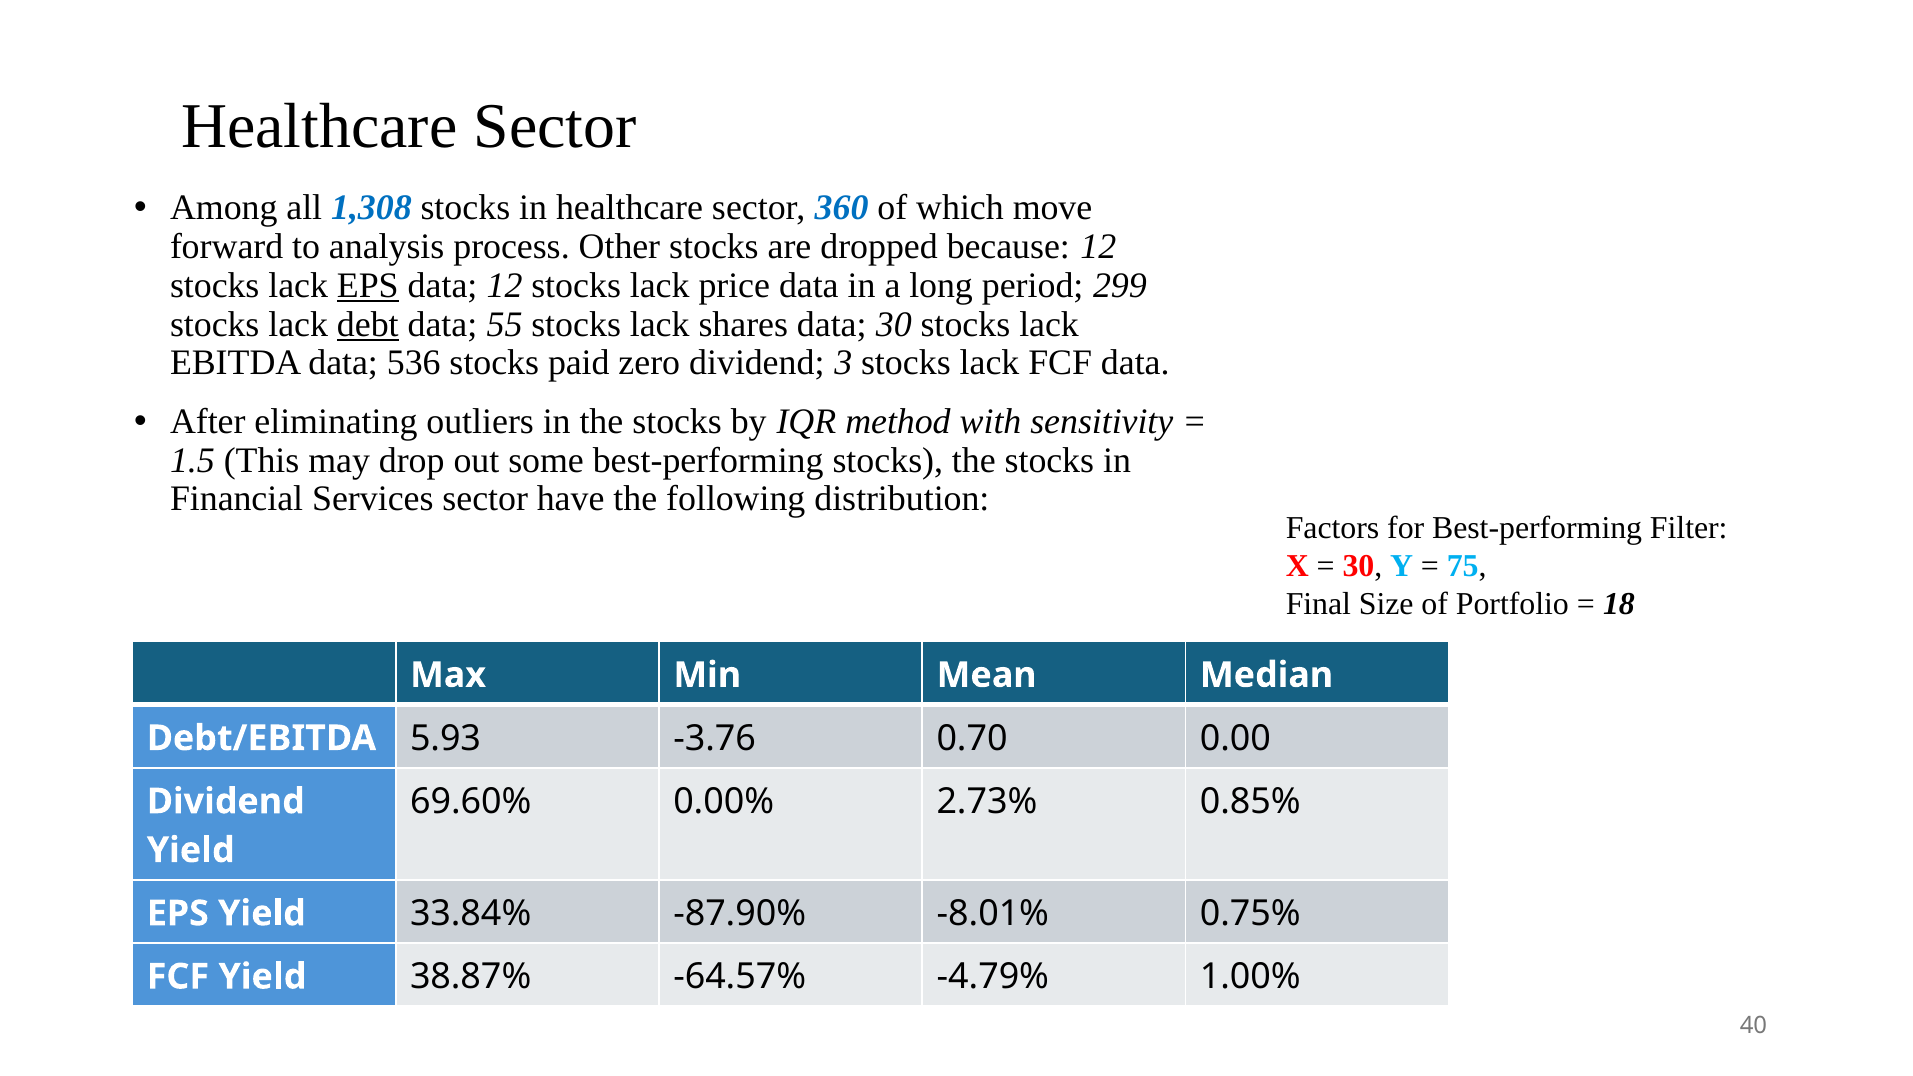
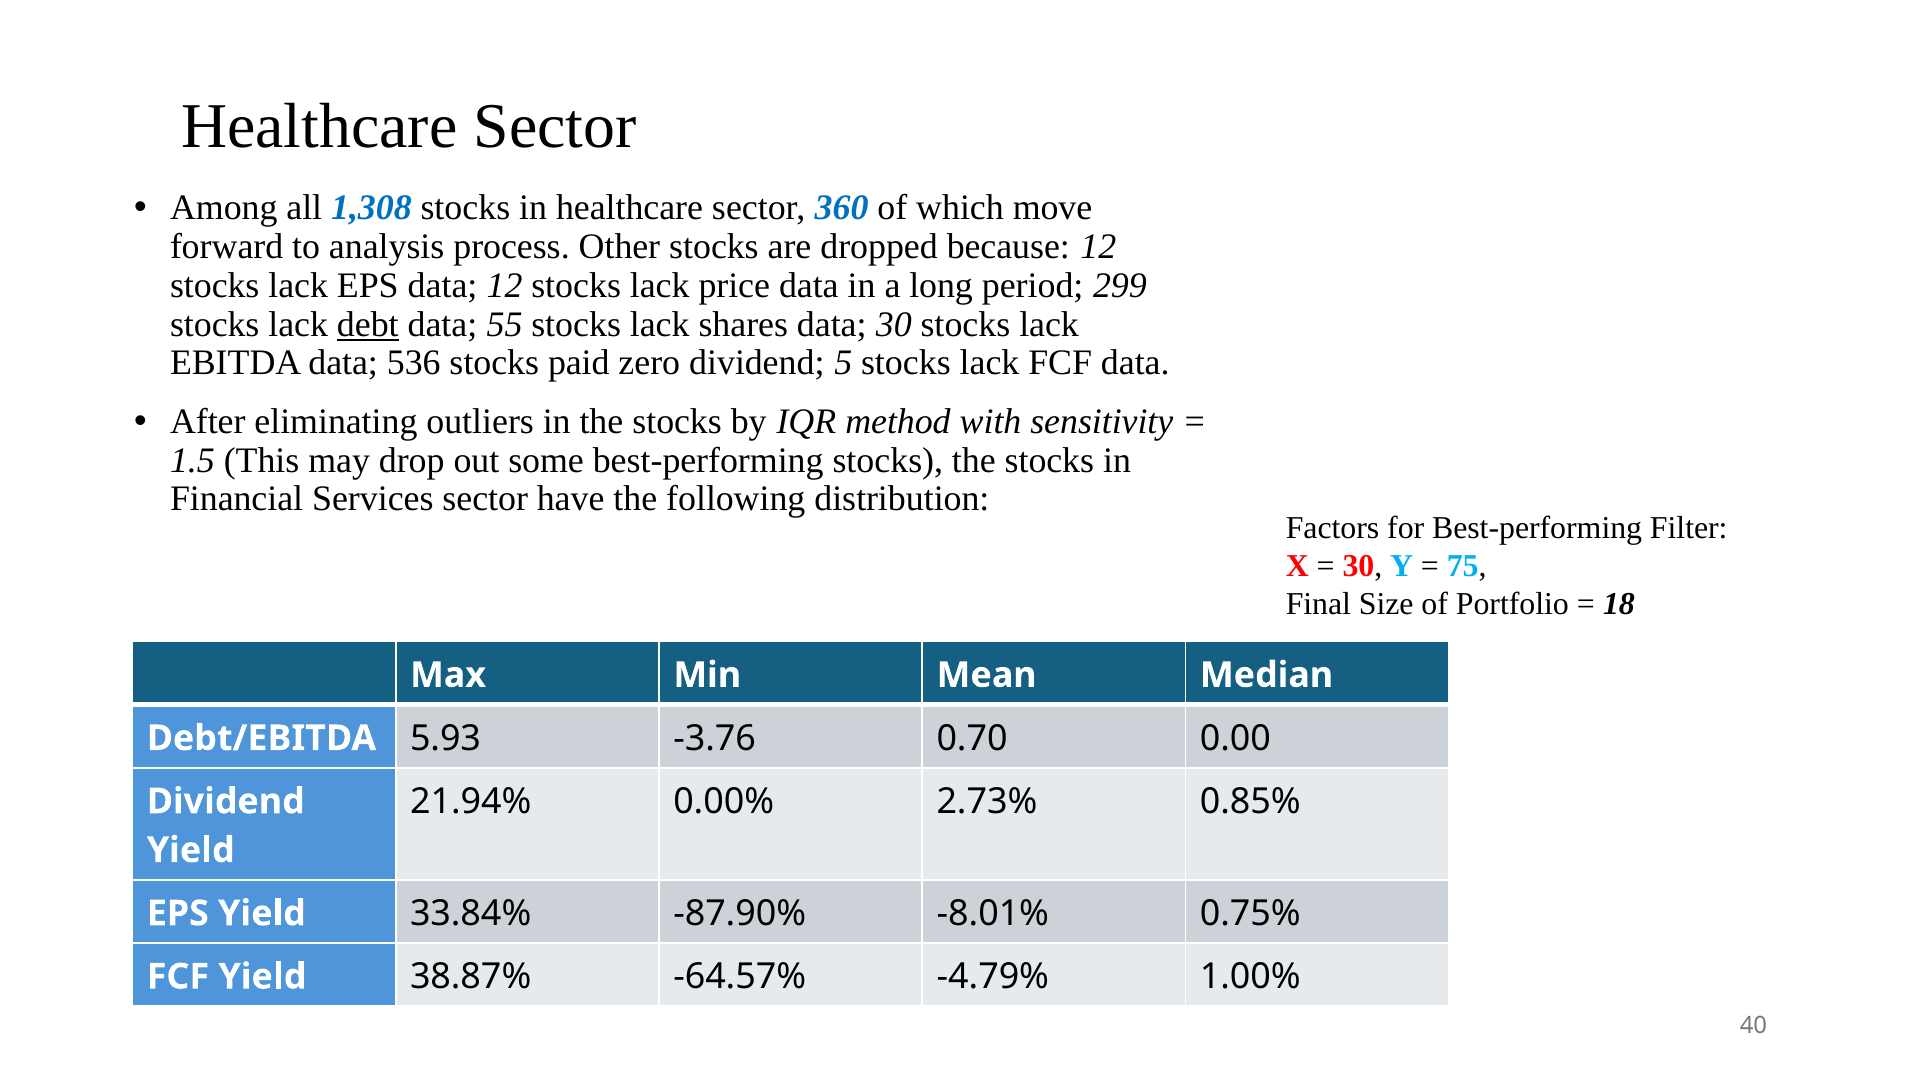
EPS underline: present -> none (368, 285)
3: 3 -> 5 (843, 363)
69.60%: 69.60% -> 21.94% (471, 802)
